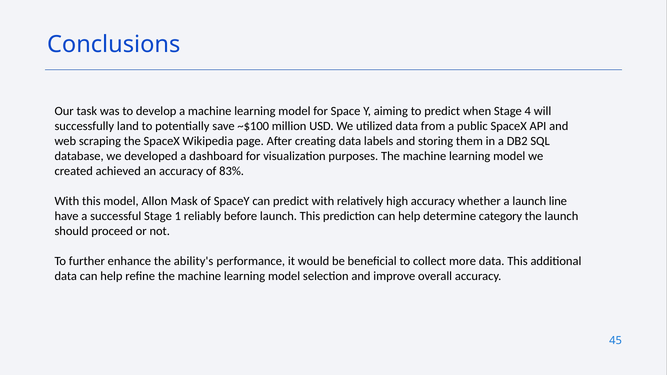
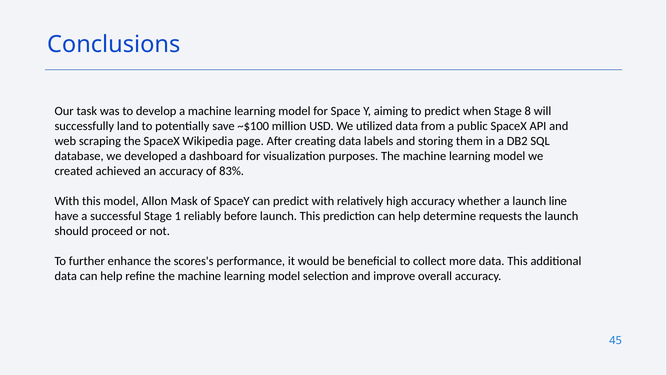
4: 4 -> 8 (528, 111)
category: category -> requests (500, 216)
ability's: ability's -> scores's (194, 261)
